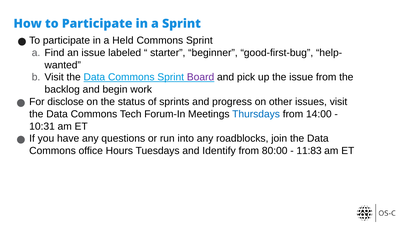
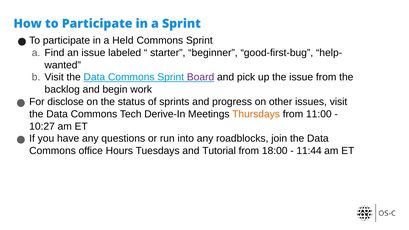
Forum-In: Forum-In -> Derive-In (165, 114)
Thursdays colour: blue -> orange (256, 114)
14:00: 14:00 -> 11:00 (319, 114)
10:31: 10:31 -> 10:27 (42, 126)
Identify: Identify -> Tutorial (219, 151)
80:00: 80:00 -> 18:00 (275, 151)
11:83: 11:83 -> 11:44 (309, 151)
